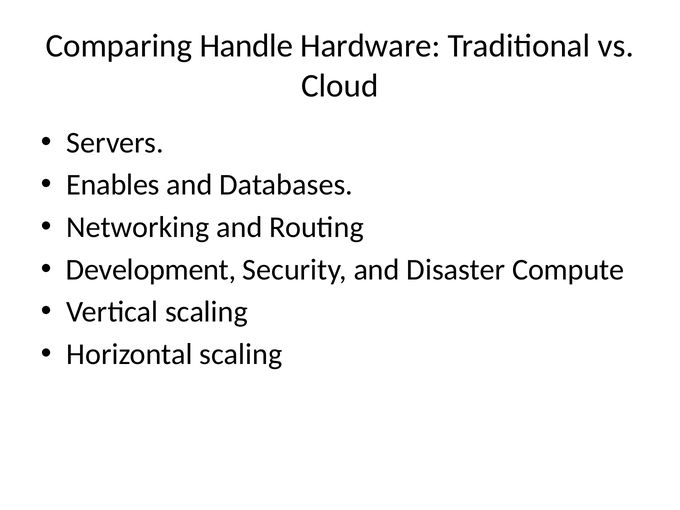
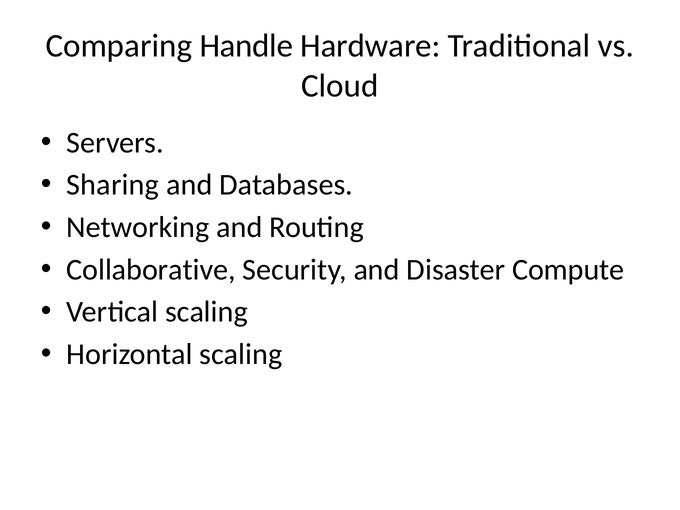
Enables: Enables -> Sharing (113, 185)
Development: Development -> Collaborative (151, 270)
